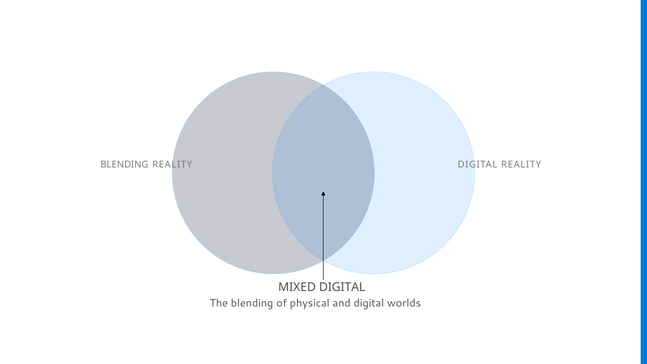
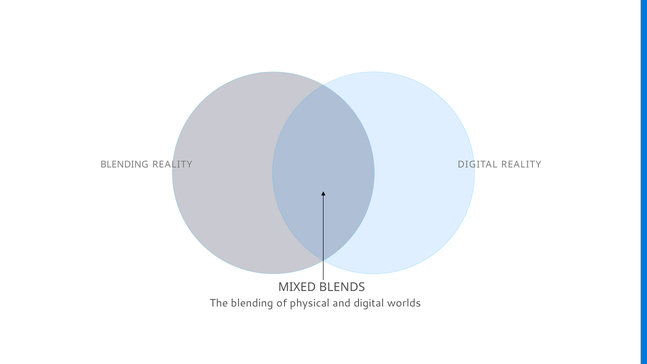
MIXED DIGITAL: DIGITAL -> BLENDS (342, 287)
